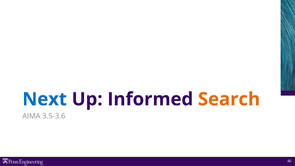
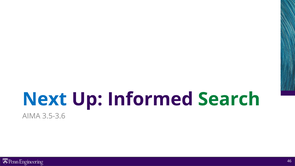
Search colour: orange -> green (229, 99)
